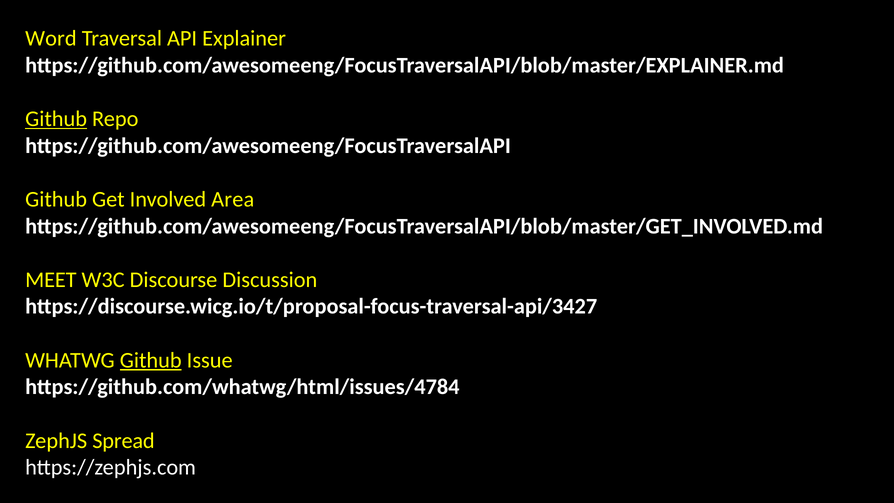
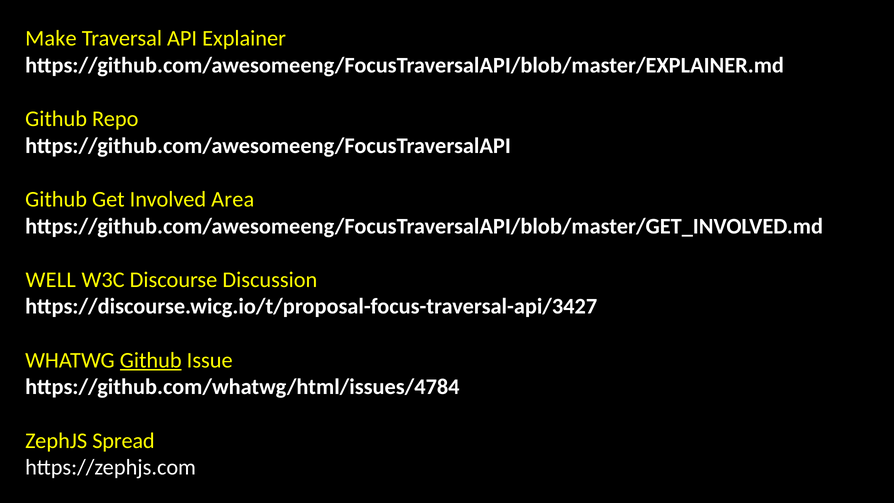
Word: Word -> Make (51, 38)
Github underline: present -> none (56, 119)
MEET: MEET -> WELL (51, 280)
